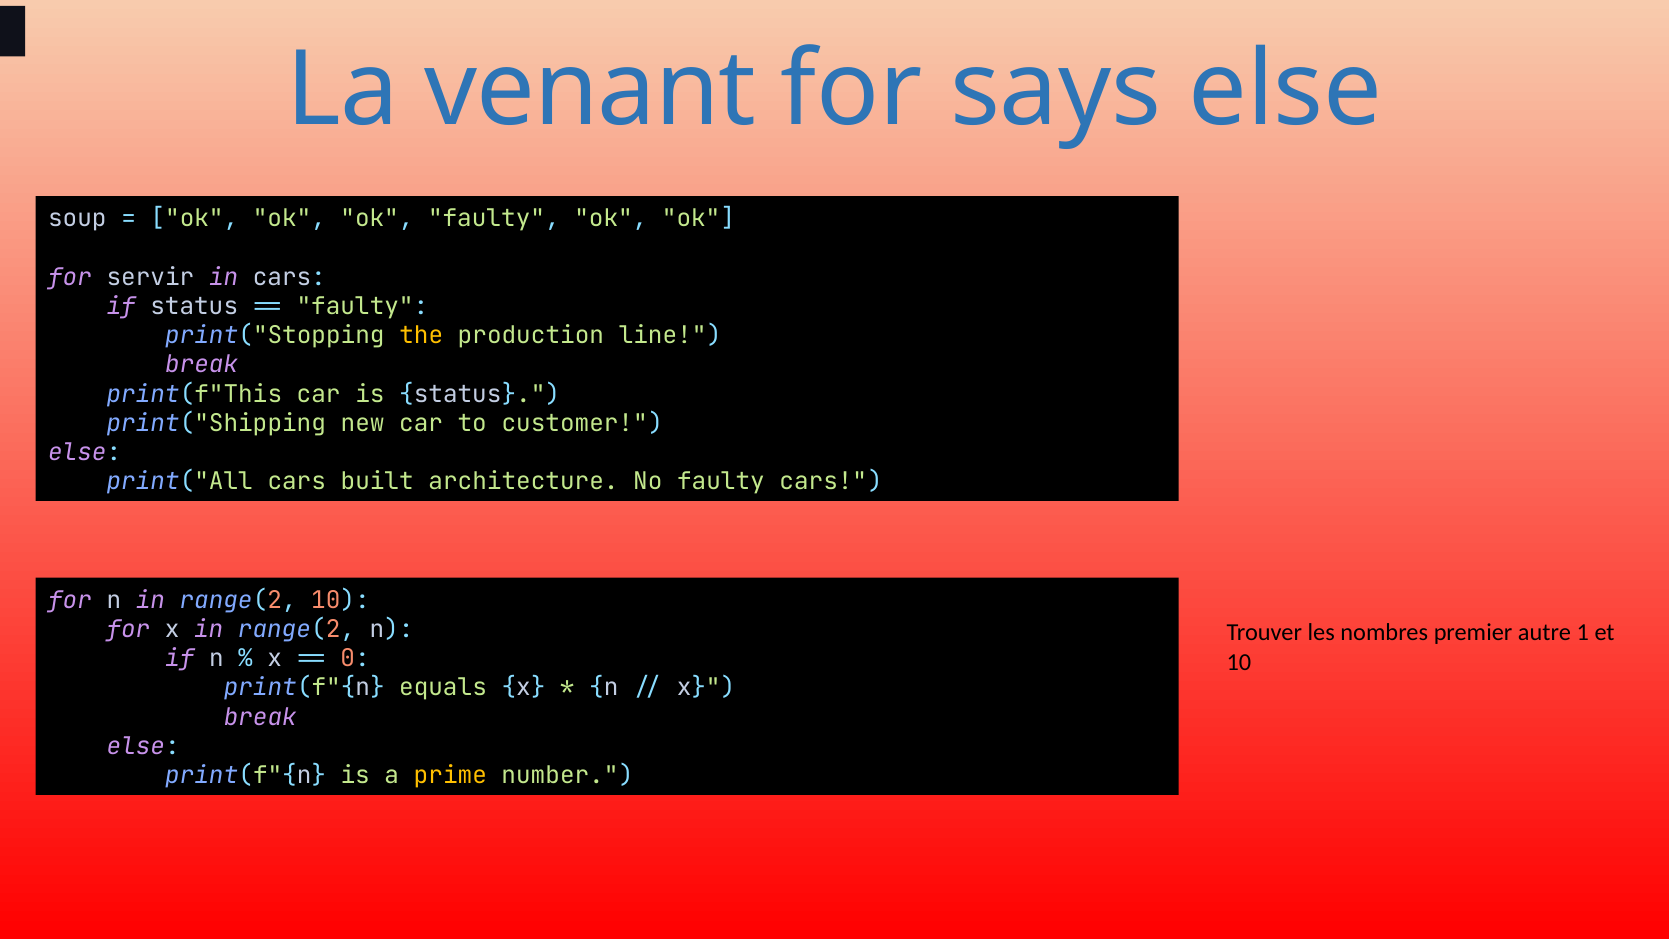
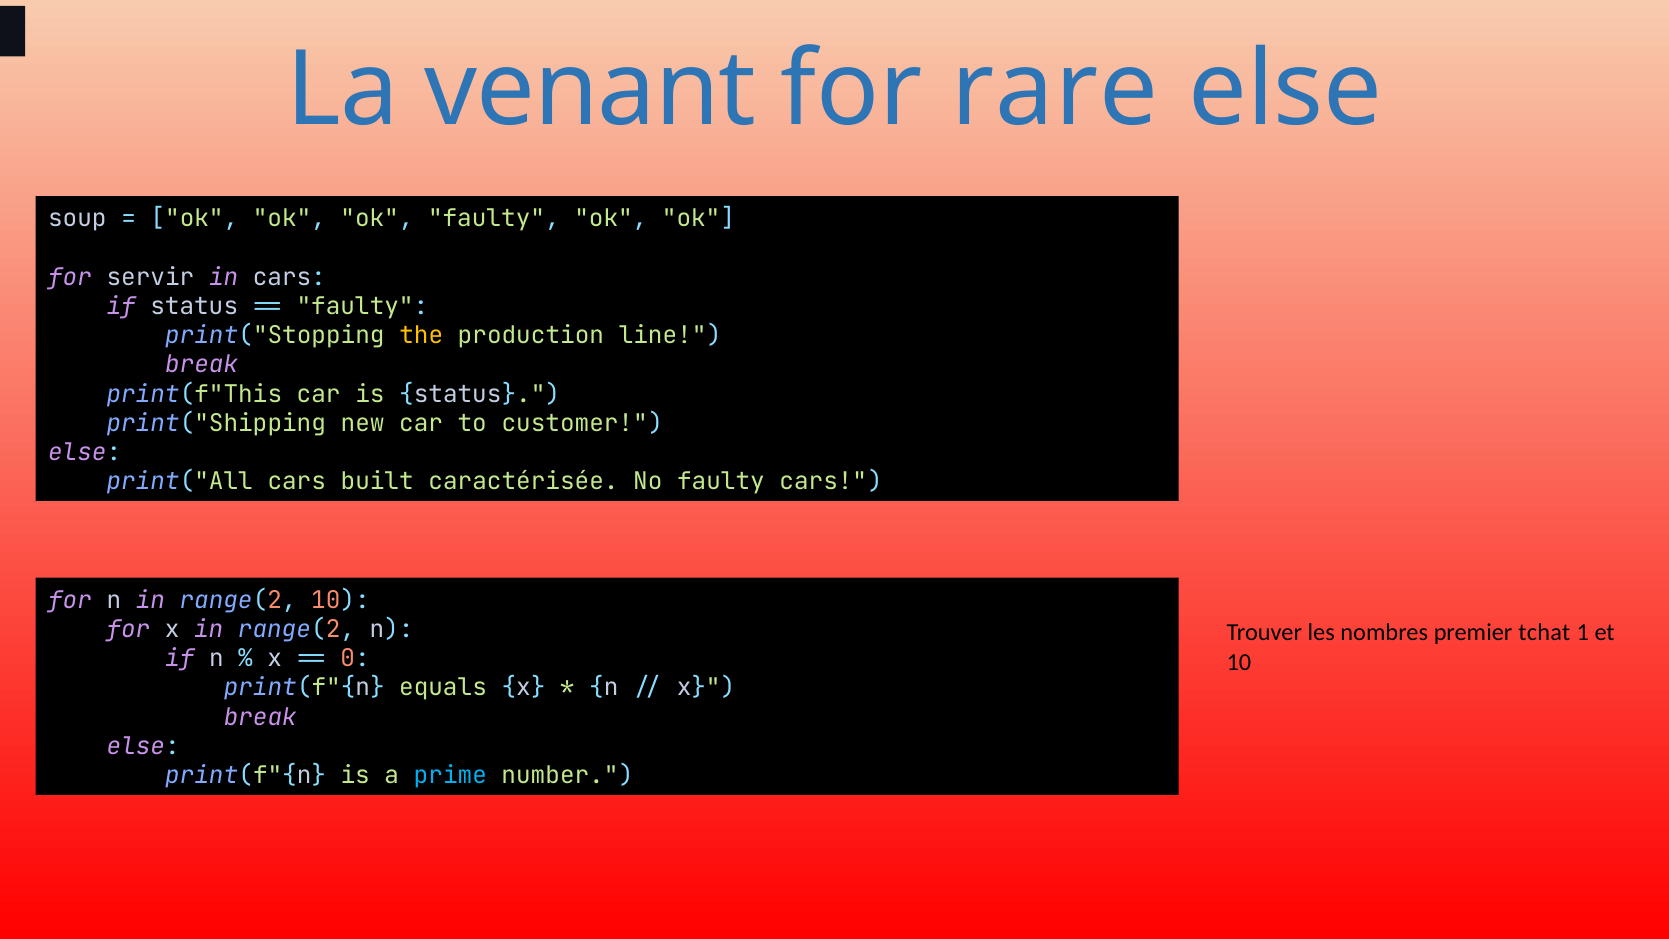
says: says -> rare (1055, 90)
architecture: architecture -> caractérisée (523, 482)
autre: autre -> tchat (1544, 633)
prime colour: yellow -> light blue (450, 775)
